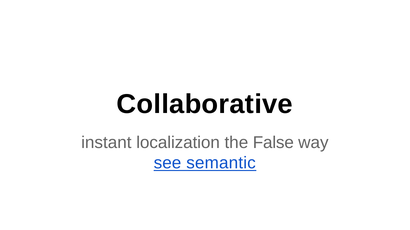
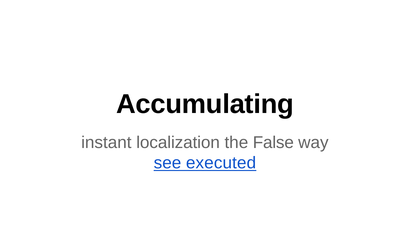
Collaborative: Collaborative -> Accumulating (205, 104)
semantic: semantic -> executed (221, 163)
